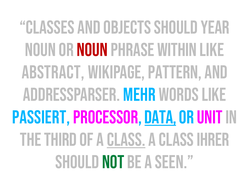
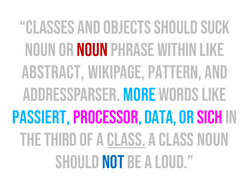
year: year -> suck (215, 27)
Mehr: Mehr -> More (139, 95)
Data underline: present -> none (160, 117)
Unit: Unit -> Sich (210, 117)
class Ihrer: Ihrer -> Noun (213, 139)
not colour: green -> blue (113, 162)
seen: seen -> loud (174, 162)
